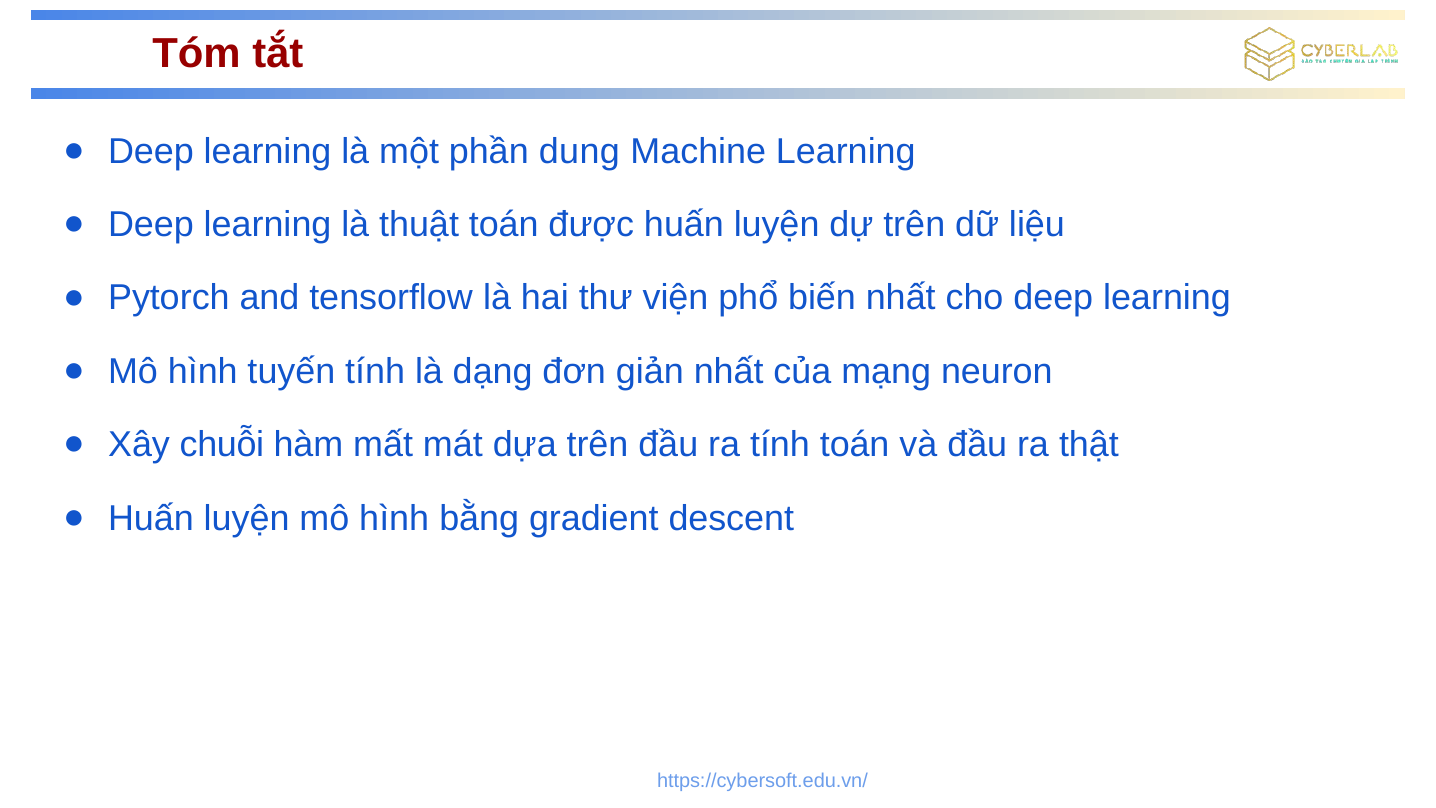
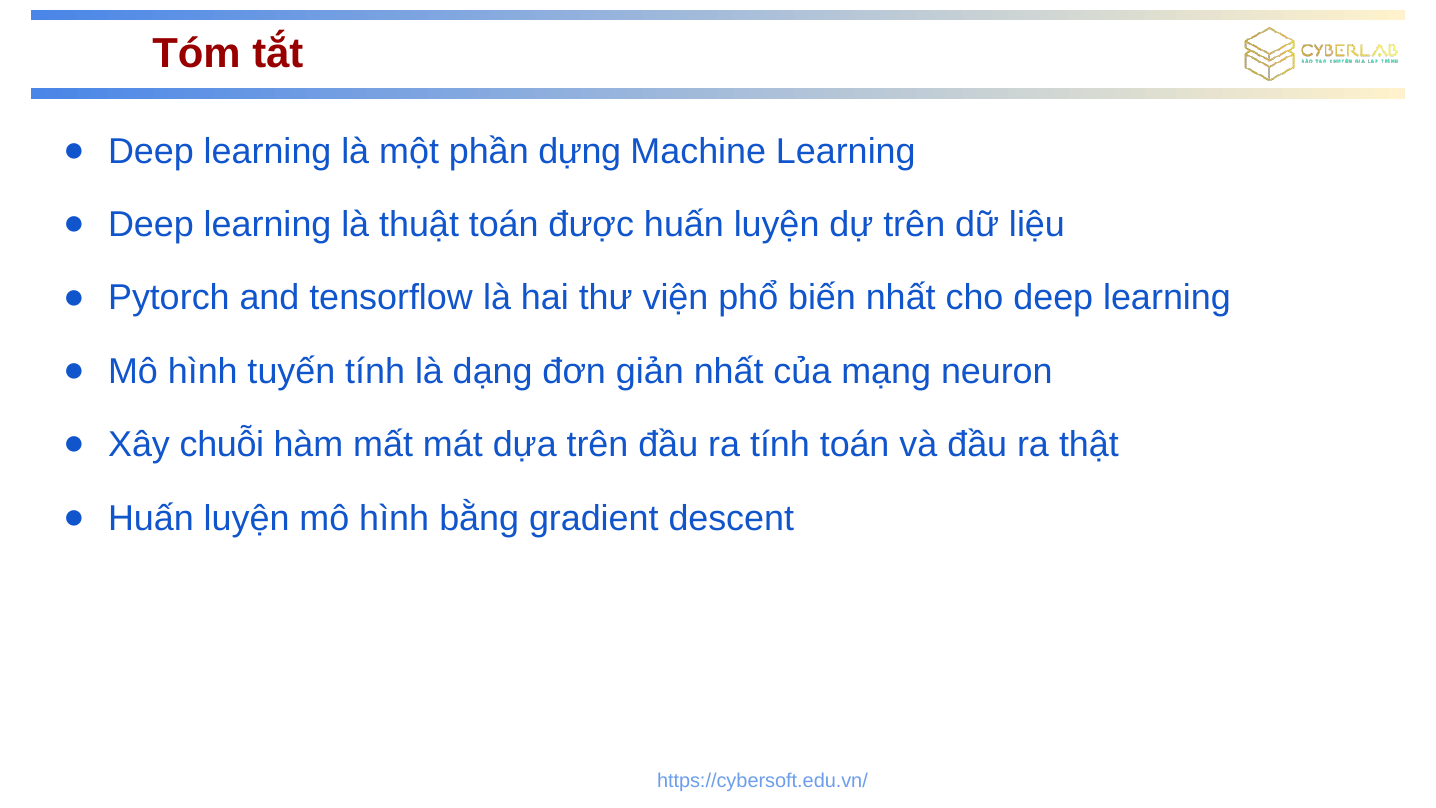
dung: dung -> dựng (580, 151)
